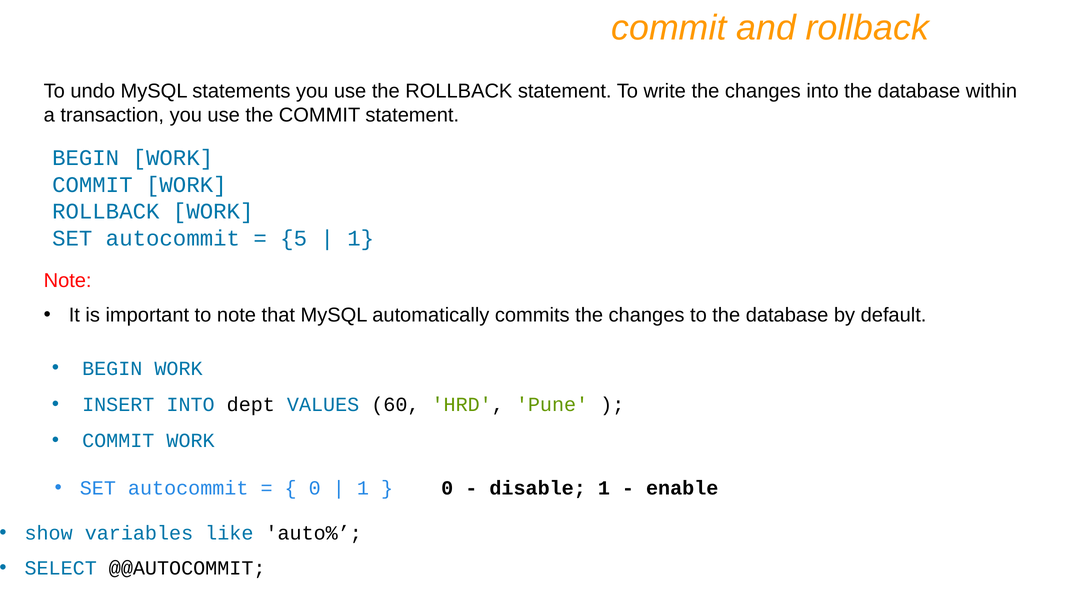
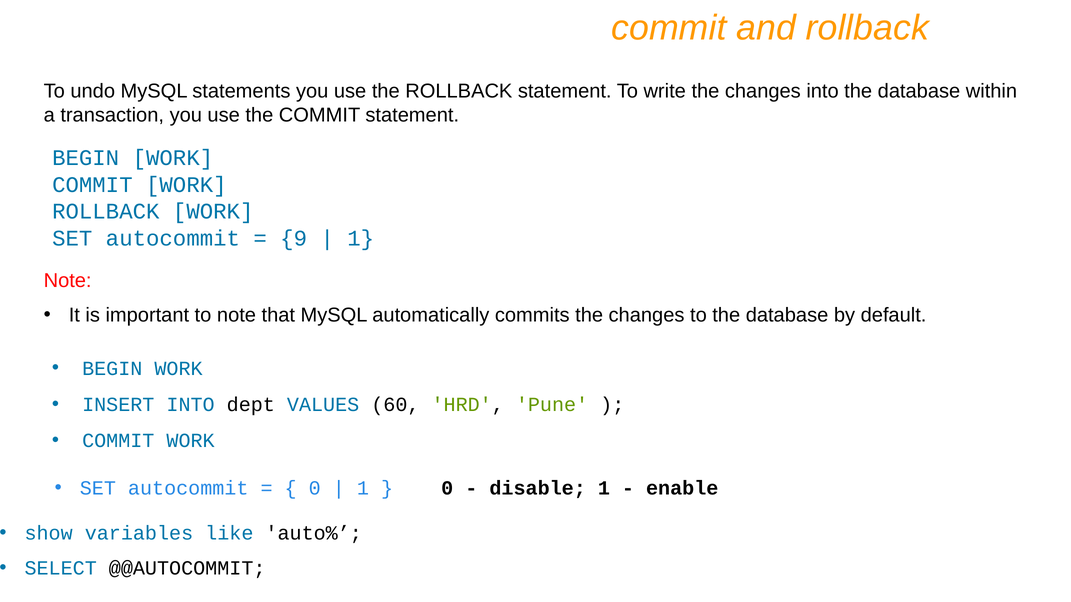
5: 5 -> 9 (294, 239)
